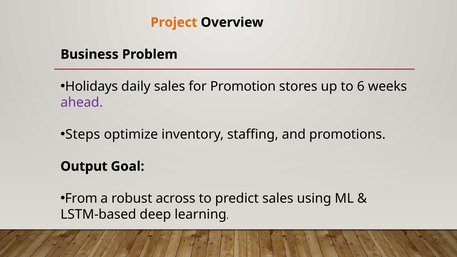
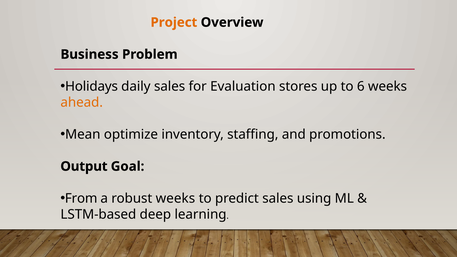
Promotion: Promotion -> Evaluation (243, 86)
ahead colour: purple -> orange (82, 102)
Steps: Steps -> Mean (83, 134)
robust across: across -> weeks (175, 198)
